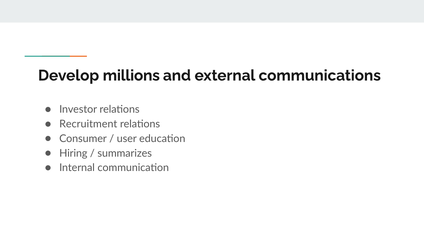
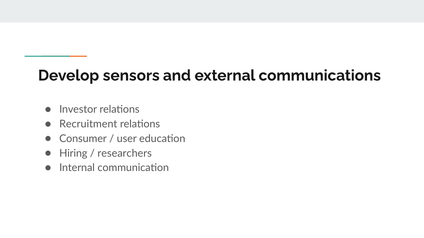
millions: millions -> sensors (131, 76)
summarizes: summarizes -> researchers (125, 154)
